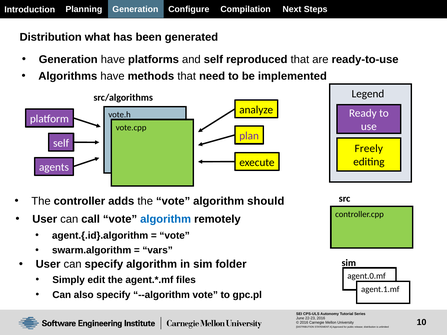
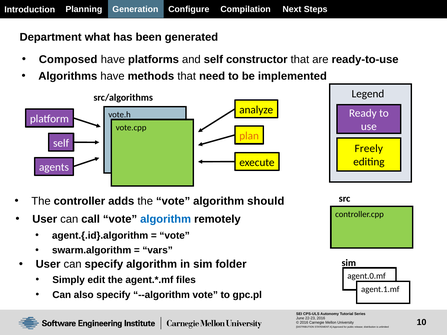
Distribution: Distribution -> Department (51, 37)
Generation: Generation -> Composed (68, 60)
reproduced: reproduced -> constructor (257, 60)
plan colour: purple -> orange (249, 136)
